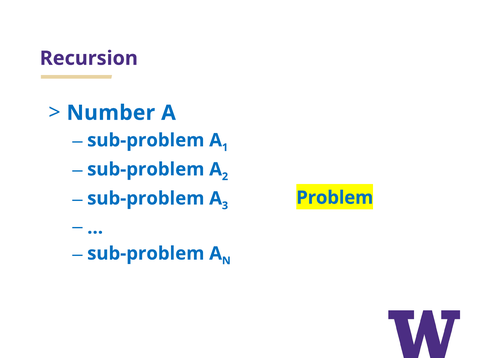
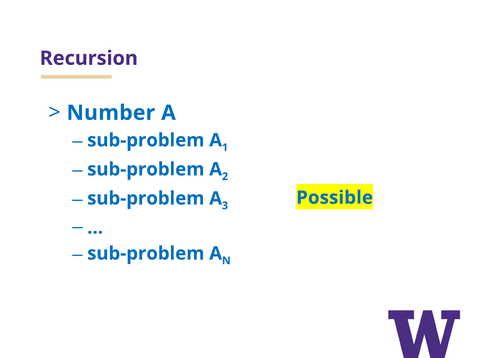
Problem: Problem -> Possible (335, 198)
